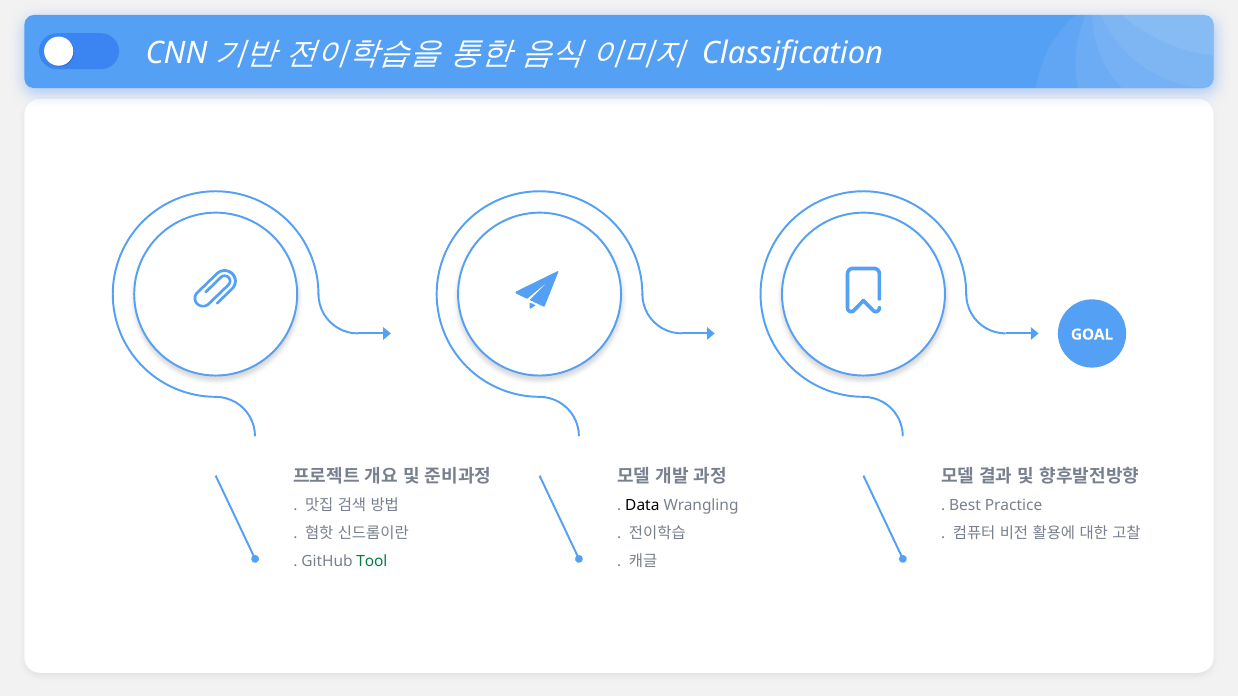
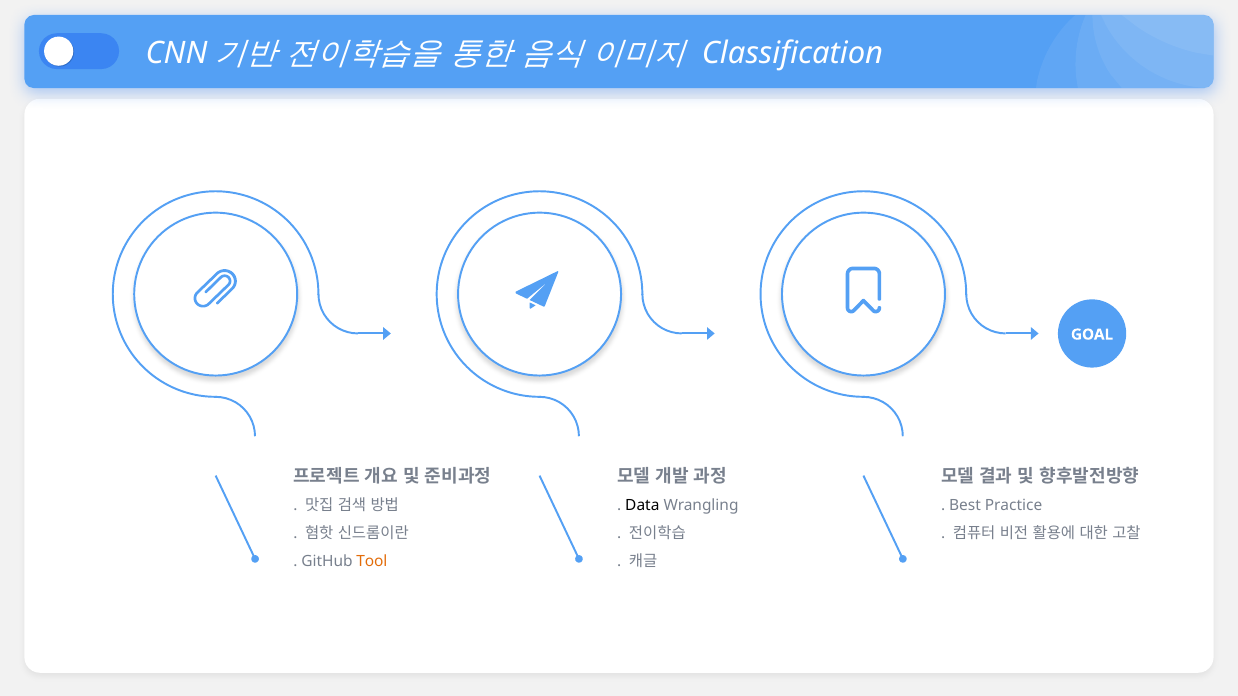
Tool colour: green -> orange (372, 562)
